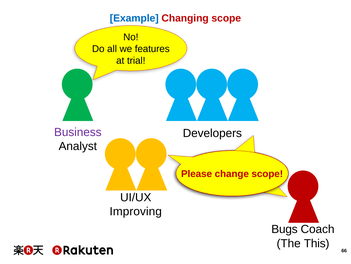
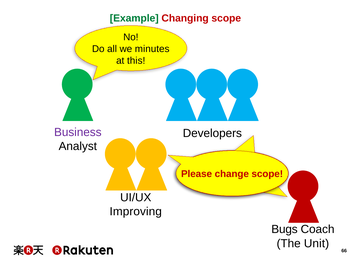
Example colour: blue -> green (134, 18)
features: features -> minutes (152, 49)
trial: trial -> this (136, 60)
This: This -> Unit (317, 243)
